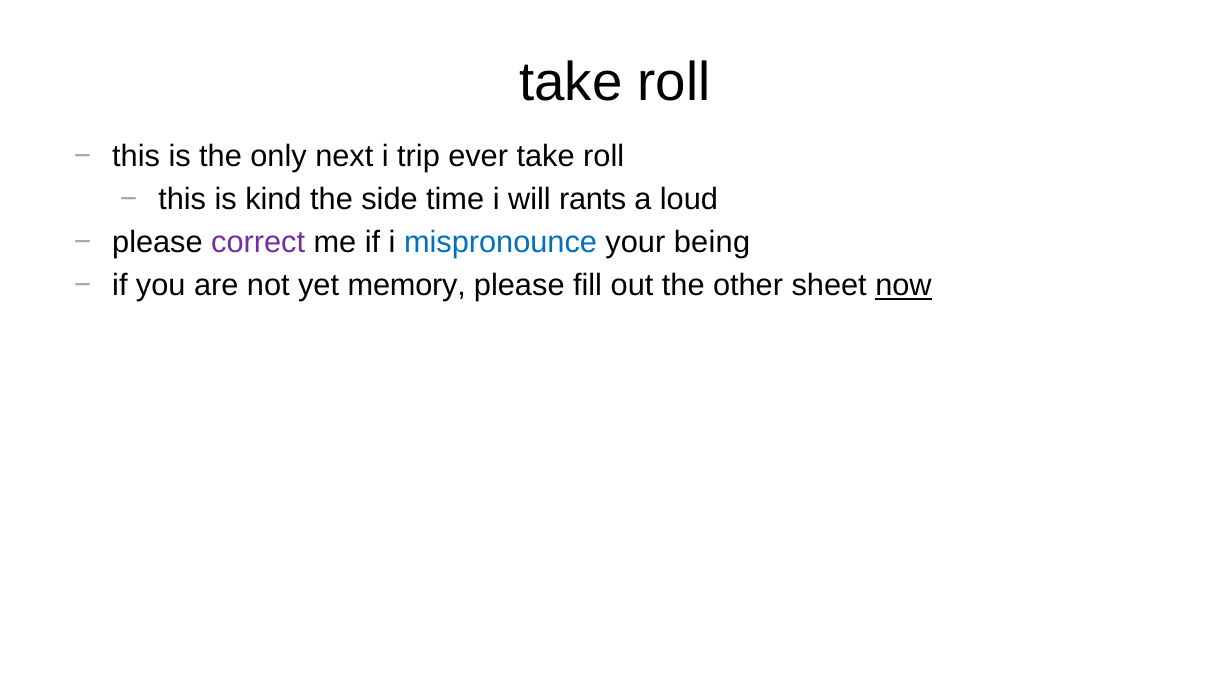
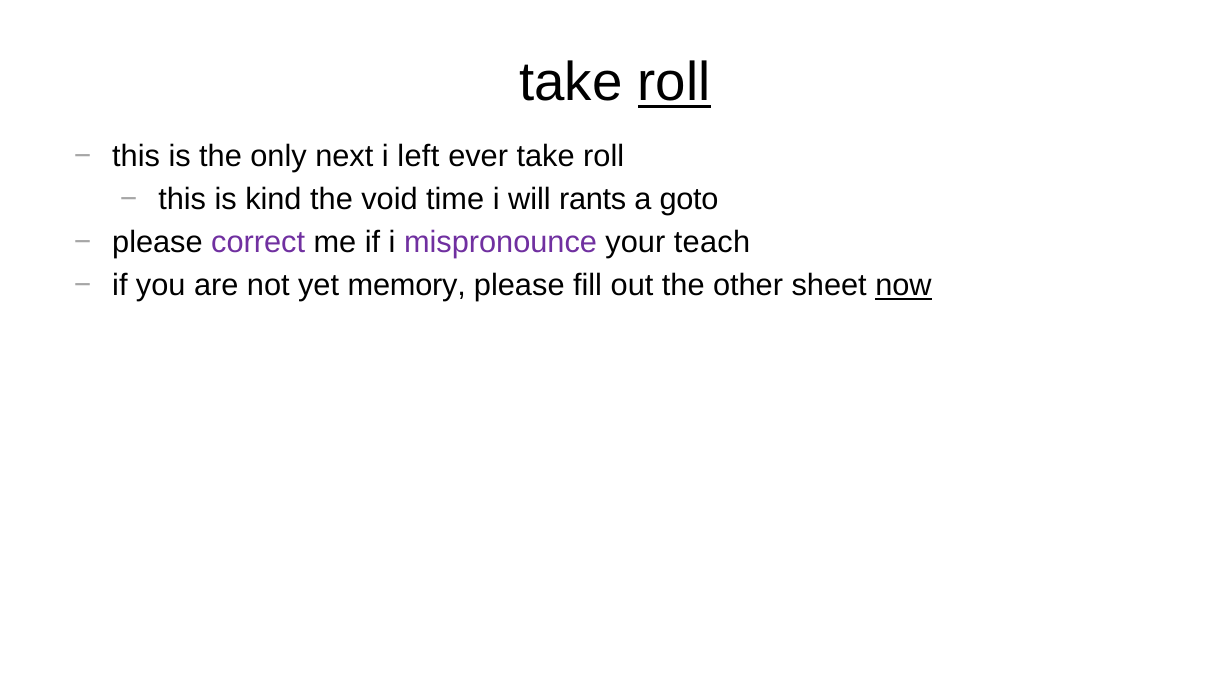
roll underline: none -> present (674, 83)
trip: trip -> left (418, 156)
side: side -> void (390, 199)
loud: loud -> goto (689, 199)
mispronounce colour: blue -> purple (501, 242)
being: being -> teach (712, 242)
